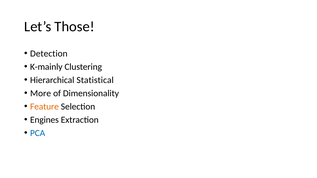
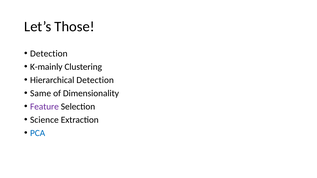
Hierarchical Statistical: Statistical -> Detection (95, 80)
More: More -> Same (41, 93)
Feature colour: orange -> purple (44, 107)
Engines: Engines -> Science (44, 120)
